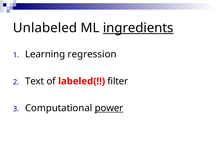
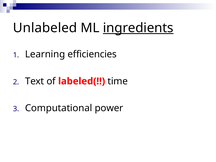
regression: regression -> efficiencies (92, 54)
filter: filter -> time (118, 81)
power underline: present -> none (109, 108)
